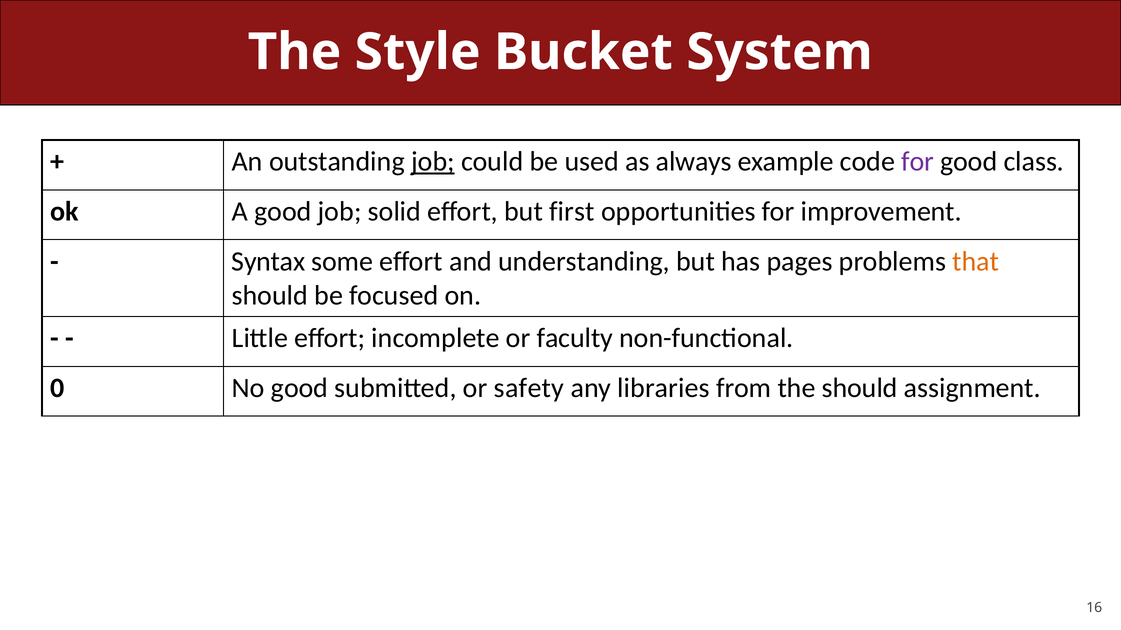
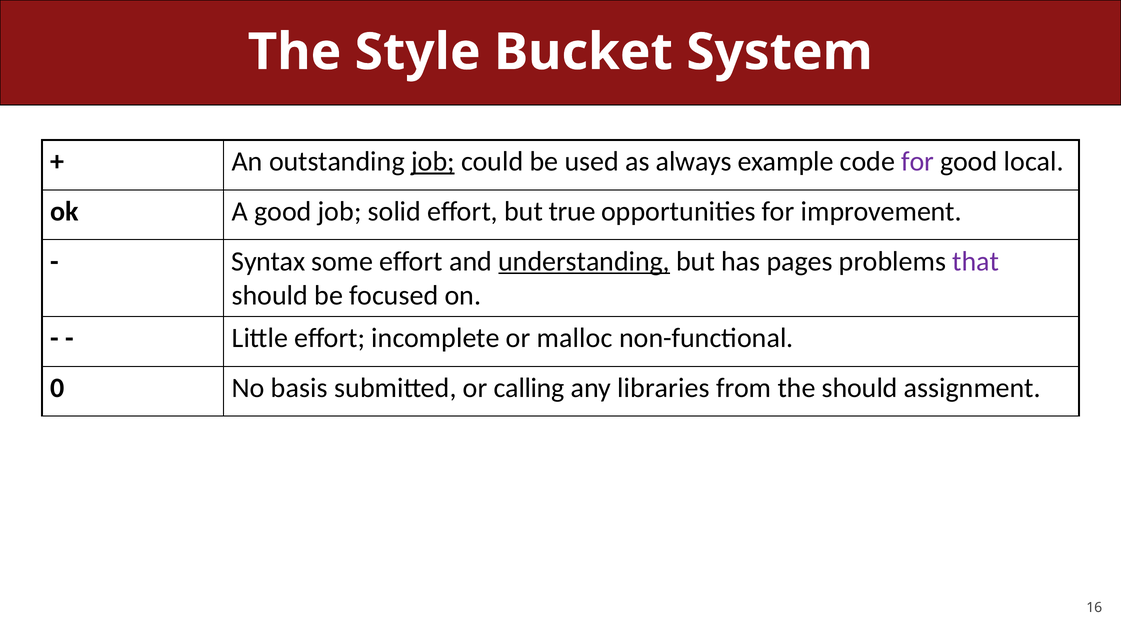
class: class -> local (1034, 162)
first: first -> true (572, 212)
understanding underline: none -> present (584, 262)
that colour: orange -> purple (976, 262)
faculty: faculty -> malloc (575, 338)
No good: good -> basis (299, 388)
safety: safety -> calling (529, 388)
